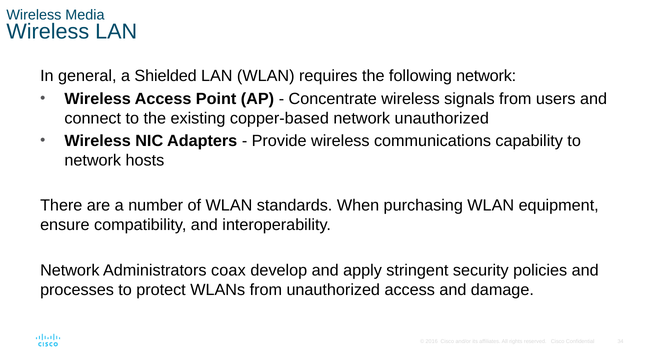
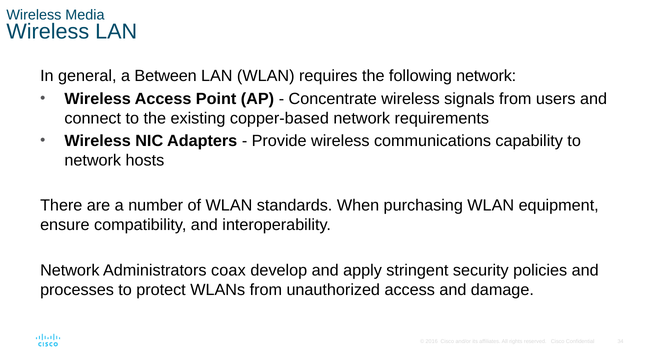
Shielded: Shielded -> Between (166, 76)
network unauthorized: unauthorized -> requirements (442, 118)
